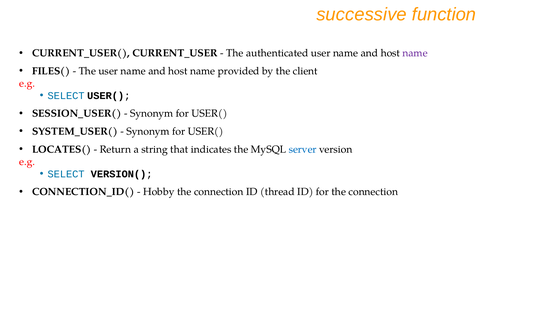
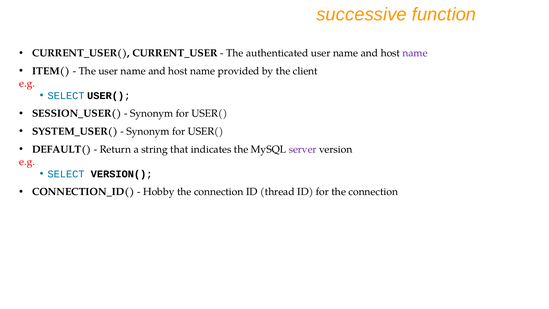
FILES(: FILES( -> ITEM( (51, 71)
LOCATES(: LOCATES( -> DEFAULT( (62, 149)
server colour: blue -> purple (303, 149)
